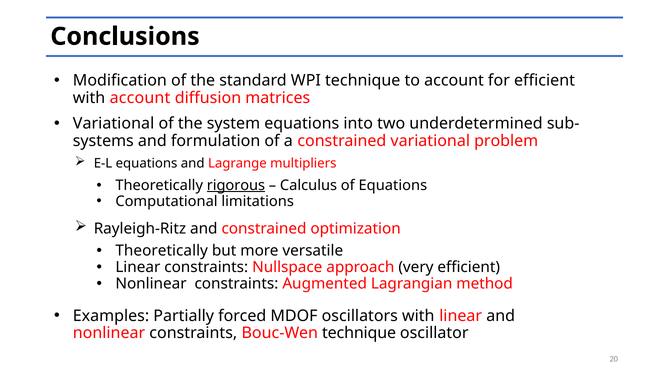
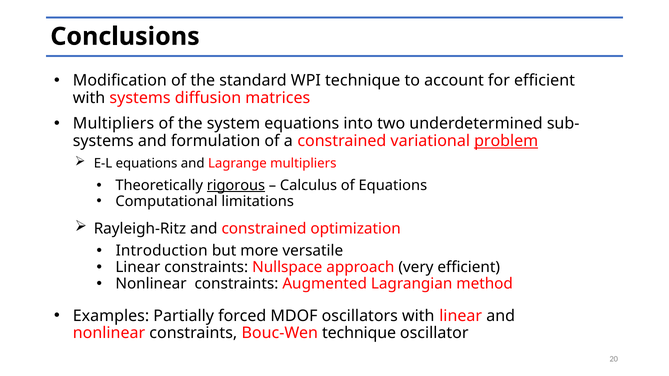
with account: account -> systems (140, 98)
Variational: Variational -> Multipliers (114, 124)
problem underline: none -> present (506, 141)
Theoretically: Theoretically -> Introduction (162, 251)
